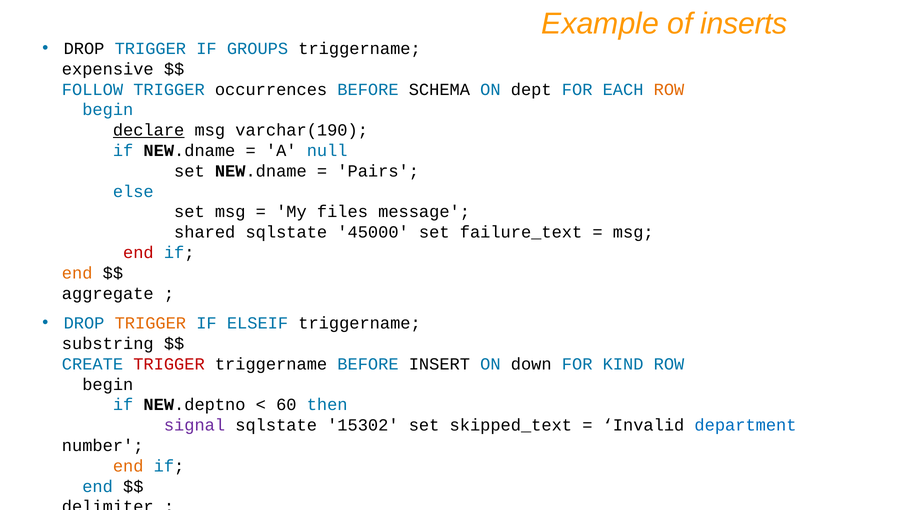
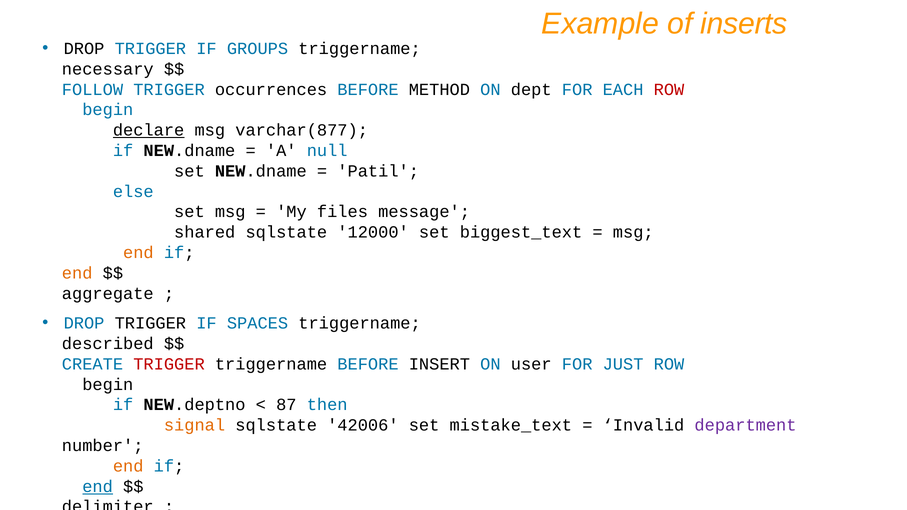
expensive: expensive -> necessary (108, 69)
SCHEMA: SCHEMA -> METHOD (439, 89)
ROW colour: orange -> red (669, 89)
varchar(190: varchar(190 -> varchar(877 (302, 130)
Pairs: Pairs -> Patil (378, 171)
45000: 45000 -> 12000 (373, 232)
failure_text: failure_text -> biggest_text (521, 232)
end colour: red -> orange (138, 253)
TRIGGER colour: orange -> black (150, 323)
ELSEIF: ELSEIF -> SPACES (258, 323)
substring: substring -> described (108, 344)
down: down -> user (531, 364)
KIND: KIND -> JUST (623, 364)
60: 60 -> 87 (286, 405)
signal colour: purple -> orange (195, 425)
15302: 15302 -> 42006 (363, 425)
skipped_text: skipped_text -> mistake_text (511, 425)
department colour: blue -> purple (746, 425)
end underline: none -> present (98, 487)
